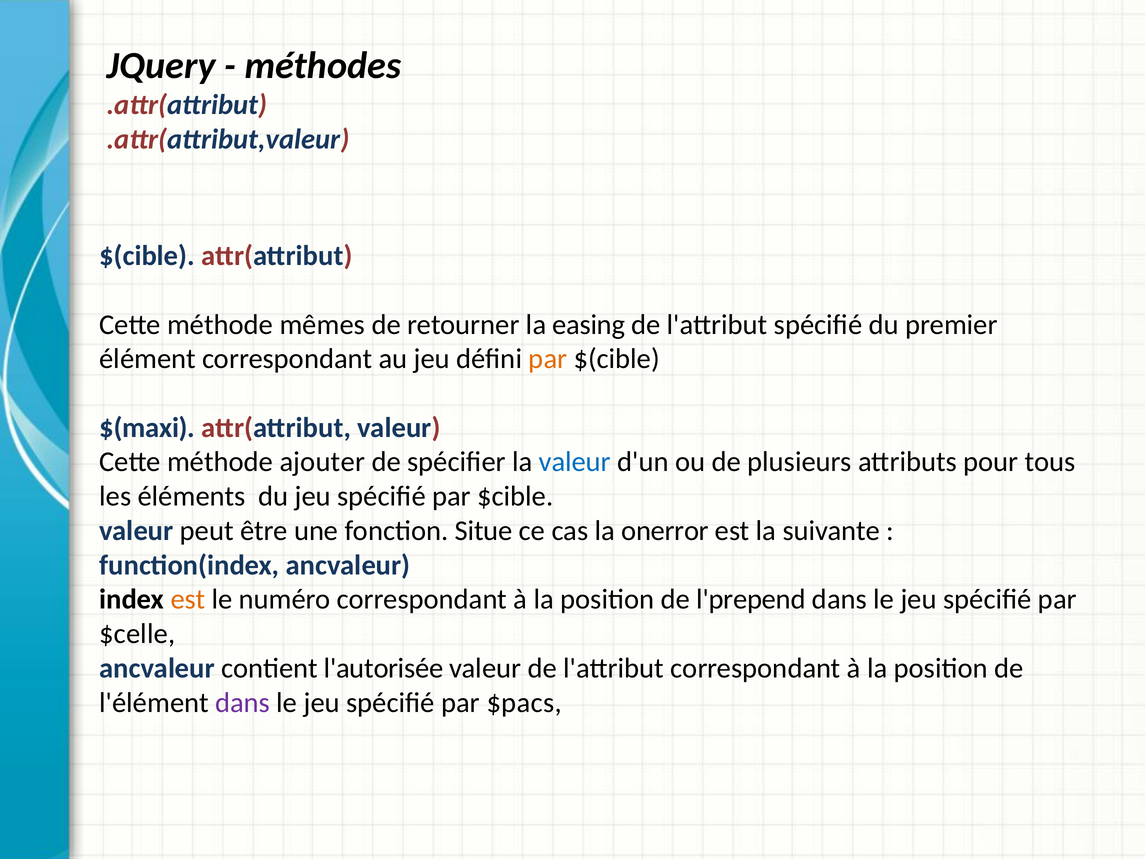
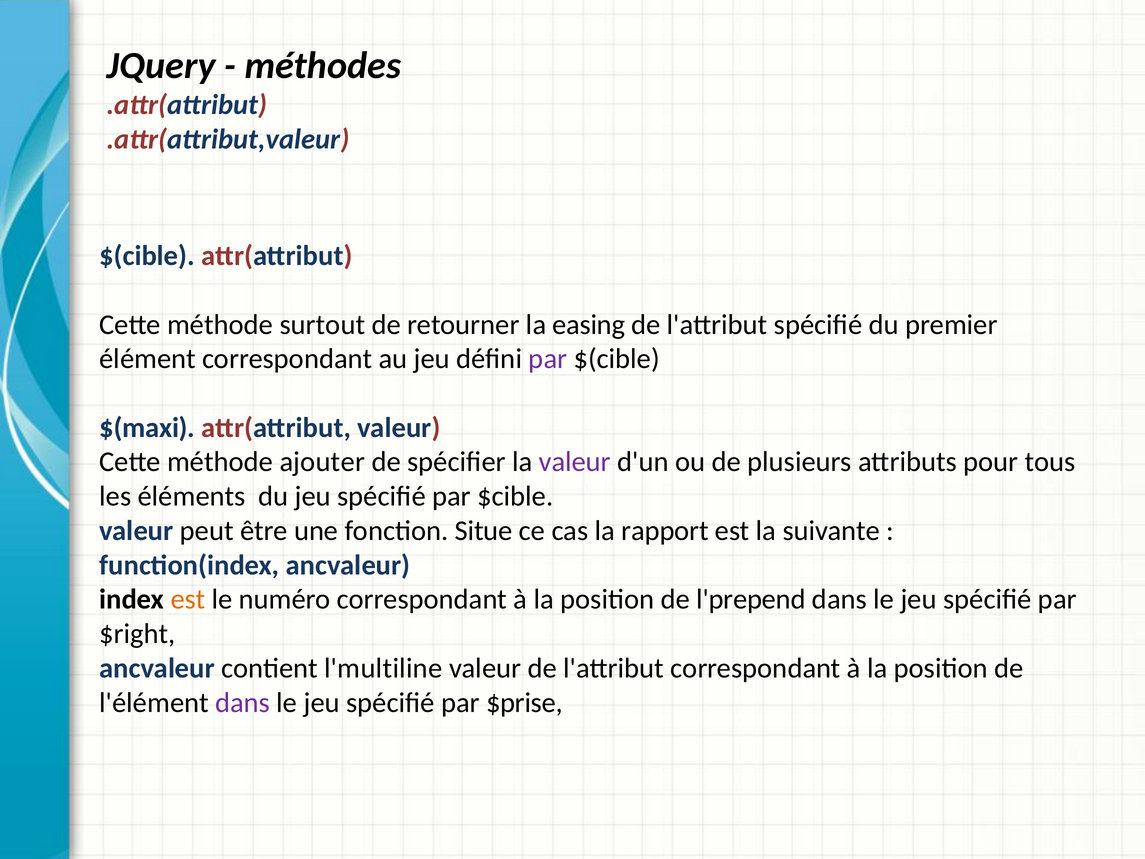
mêmes: mêmes -> surtout (322, 324)
par colour: orange -> purple (548, 359)
valeur colour: blue -> purple (575, 462)
onerror: onerror -> rapport (665, 531)
$celle: $celle -> $right (137, 634)
l'autorisée: l'autorisée -> l'multiline (383, 668)
$pacs: $pacs -> $prise (524, 702)
